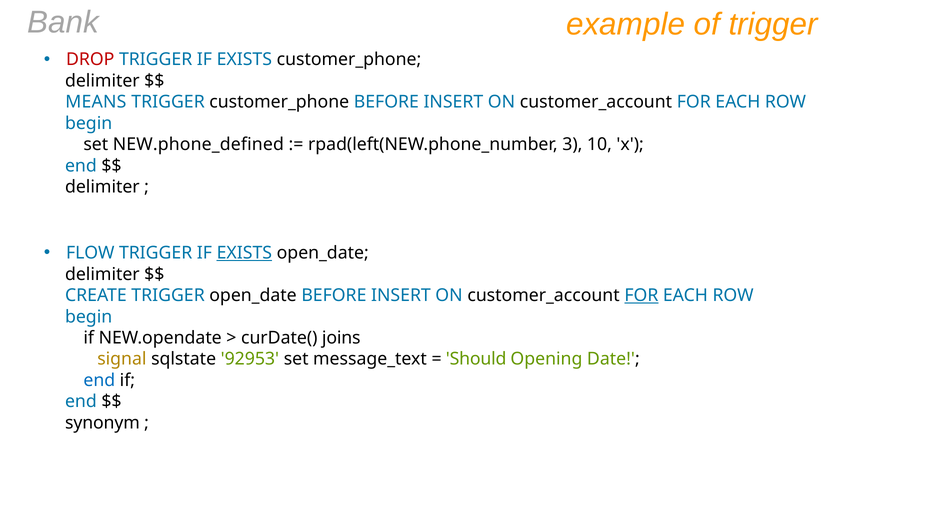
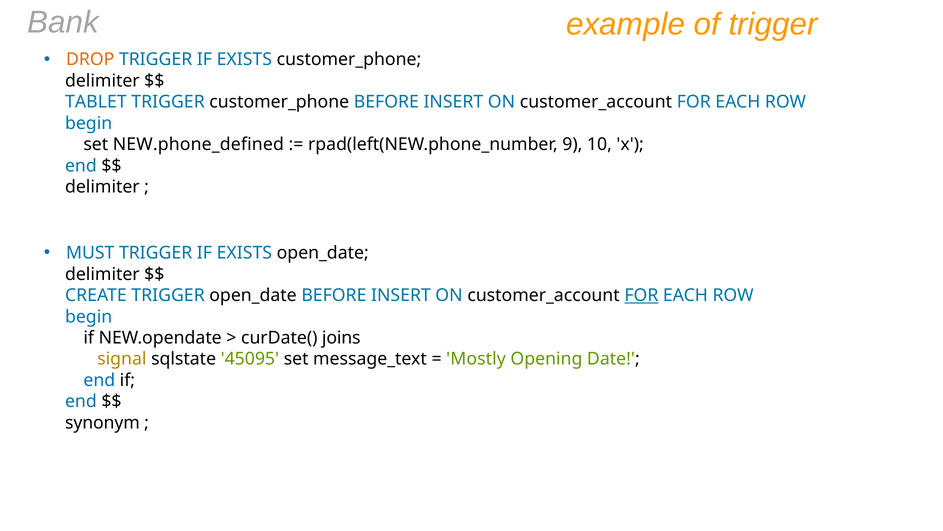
DROP colour: red -> orange (90, 60)
MEANS: MEANS -> TABLET (96, 102)
3: 3 -> 9 (572, 144)
FLOW: FLOW -> MUST (90, 253)
EXISTS underline: present -> none (244, 253)
92953: 92953 -> 45095 (250, 359)
Should: Should -> Mostly (476, 359)
